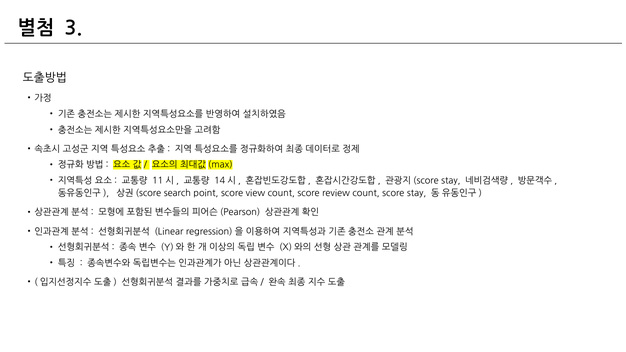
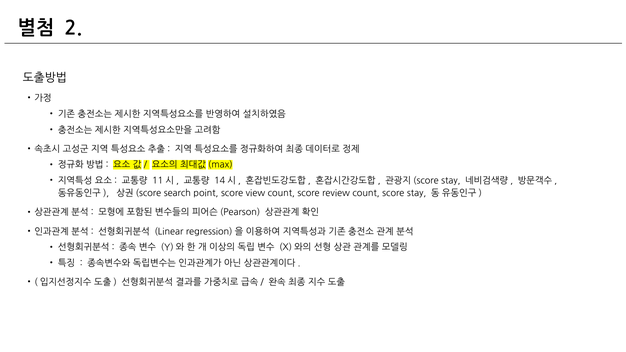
3: 3 -> 2 (73, 29)
